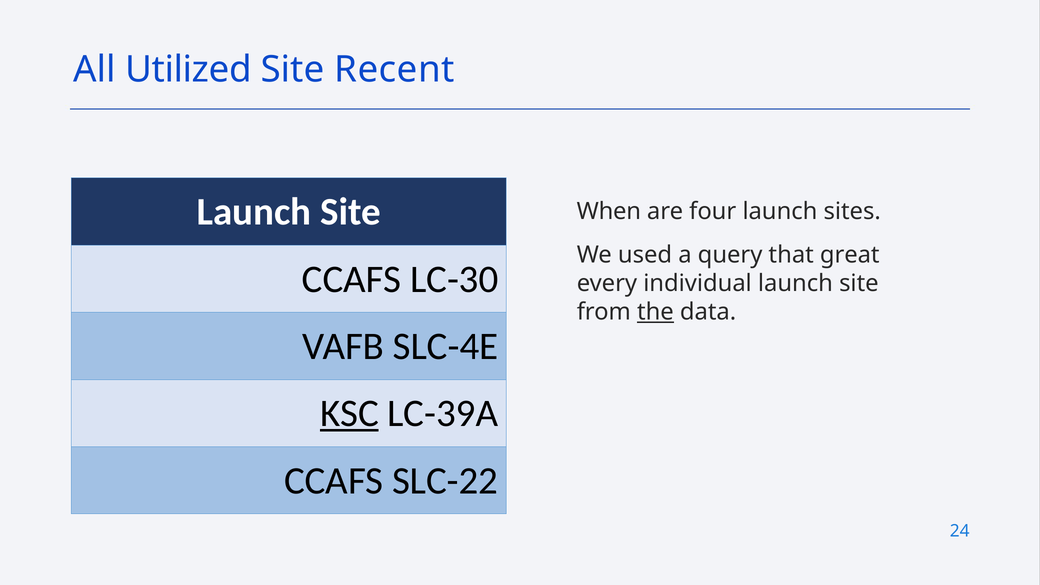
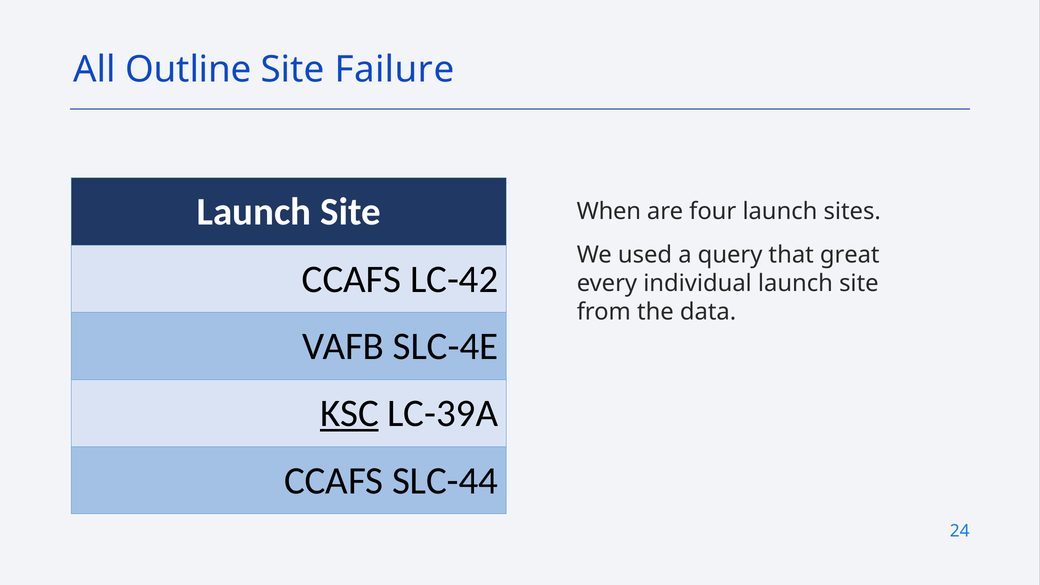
Utilized: Utilized -> Outline (188, 69)
Recent: Recent -> Failure (394, 69)
LC-30: LC-30 -> LC-42 (454, 279)
the underline: present -> none (655, 312)
SLC-22: SLC-22 -> SLC-44 (445, 481)
